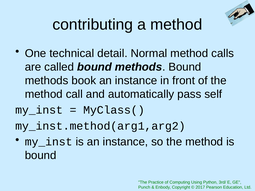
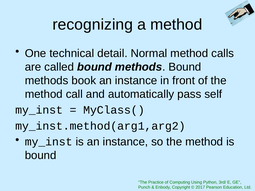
contributing: contributing -> recognizing (93, 25)
